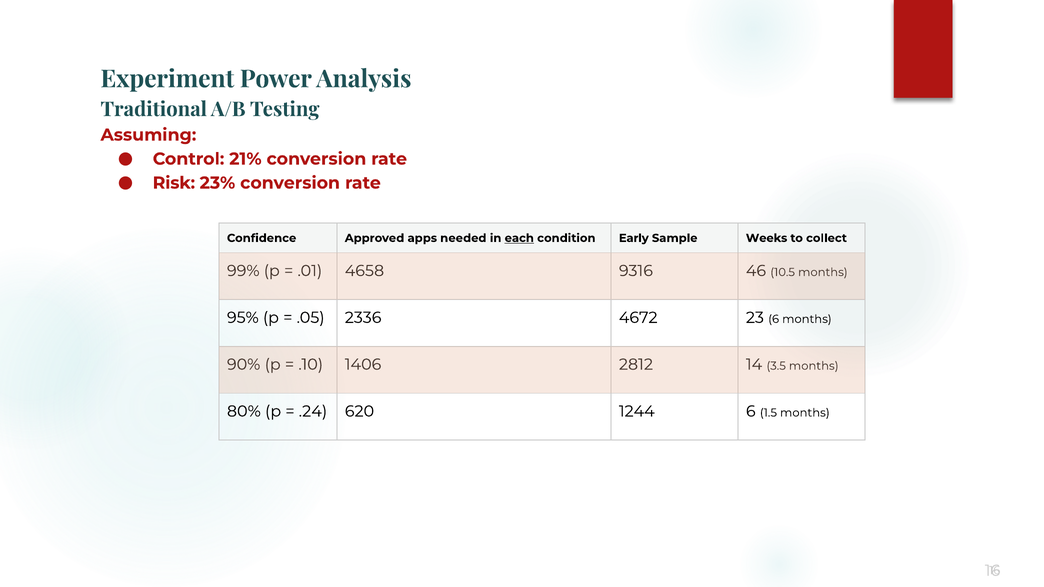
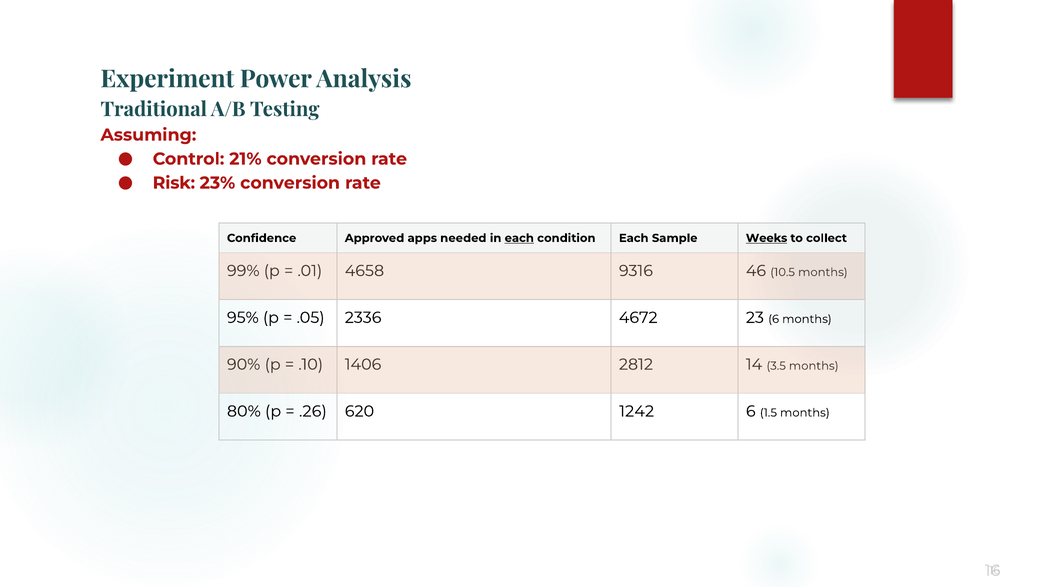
condition Early: Early -> Each (634, 238)
Weeks underline: none -> present (767, 238)
.24: .24 -> .26 (313, 411)
1244: 1244 -> 1242 (637, 411)
